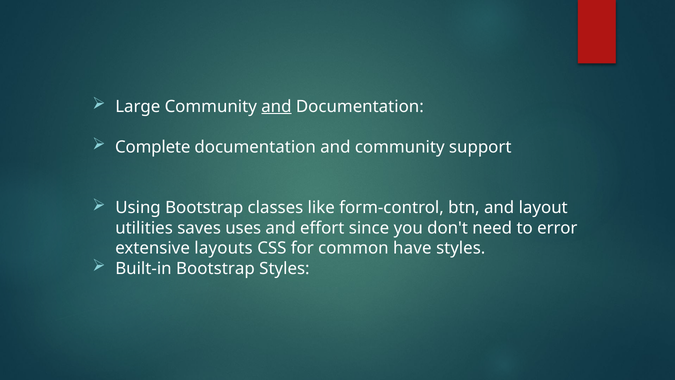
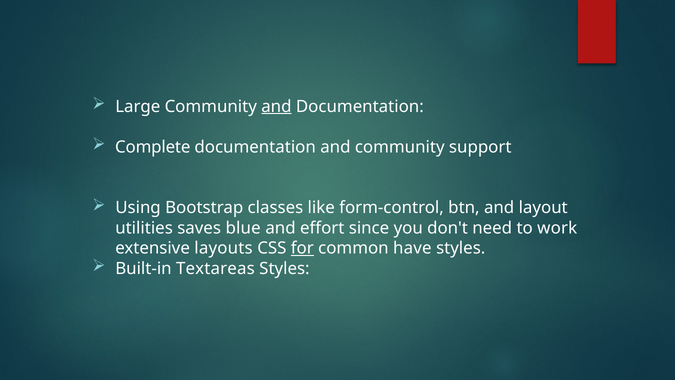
uses: uses -> blue (243, 228)
error: error -> work (557, 228)
for underline: none -> present (302, 248)
Built-in Bootstrap: Bootstrap -> Textareas (215, 268)
